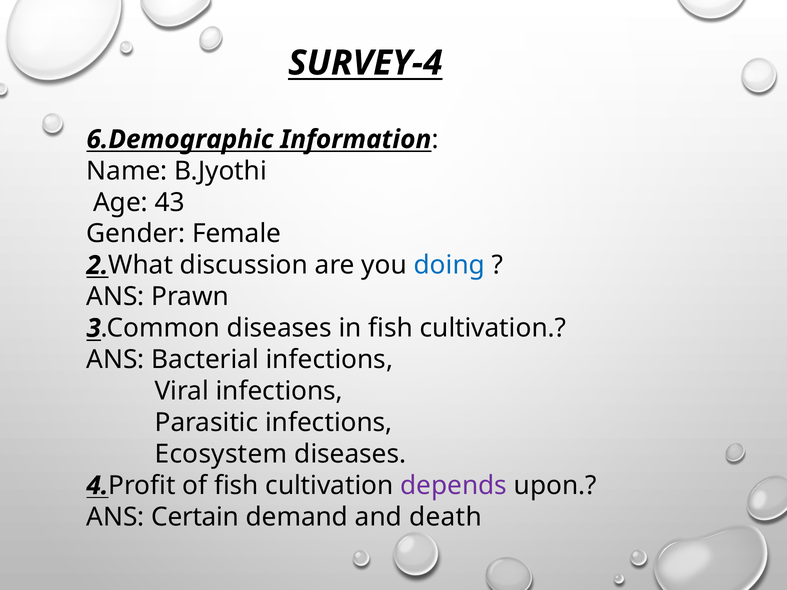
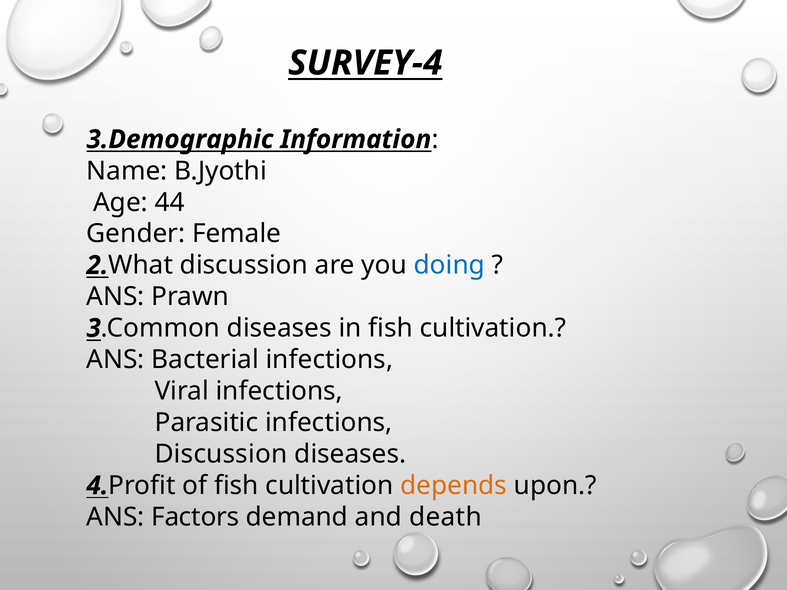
6.Demographic: 6.Demographic -> 3.Demographic (180, 139)
43: 43 -> 44 (170, 202)
Ecosystem: Ecosystem -> Discussion (221, 454)
depends colour: purple -> orange (454, 486)
Certain: Certain -> Factors (195, 517)
